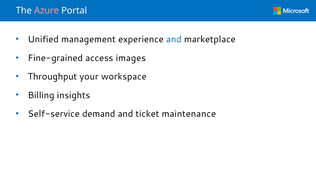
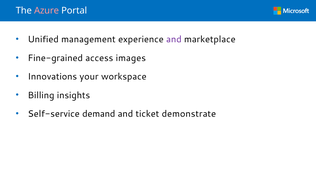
and colour: blue -> purple (174, 39)
Throughput: Throughput -> Innovations (52, 77)
maintenance: maintenance -> demonstrate (189, 114)
